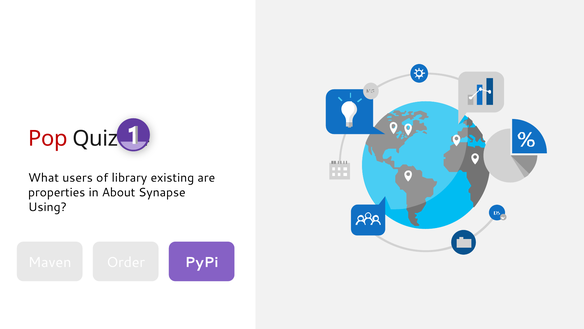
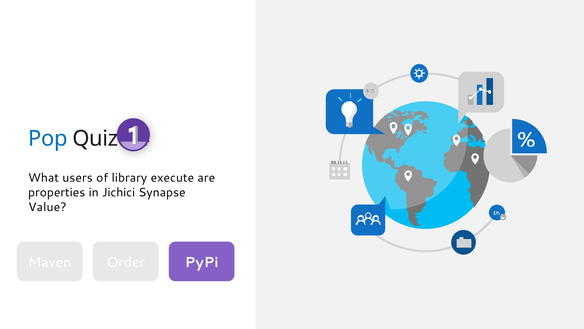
Pop colour: red -> blue (48, 138)
existing: existing -> execute (172, 178)
About: About -> Jichici (119, 192)
Using: Using -> Value (47, 207)
